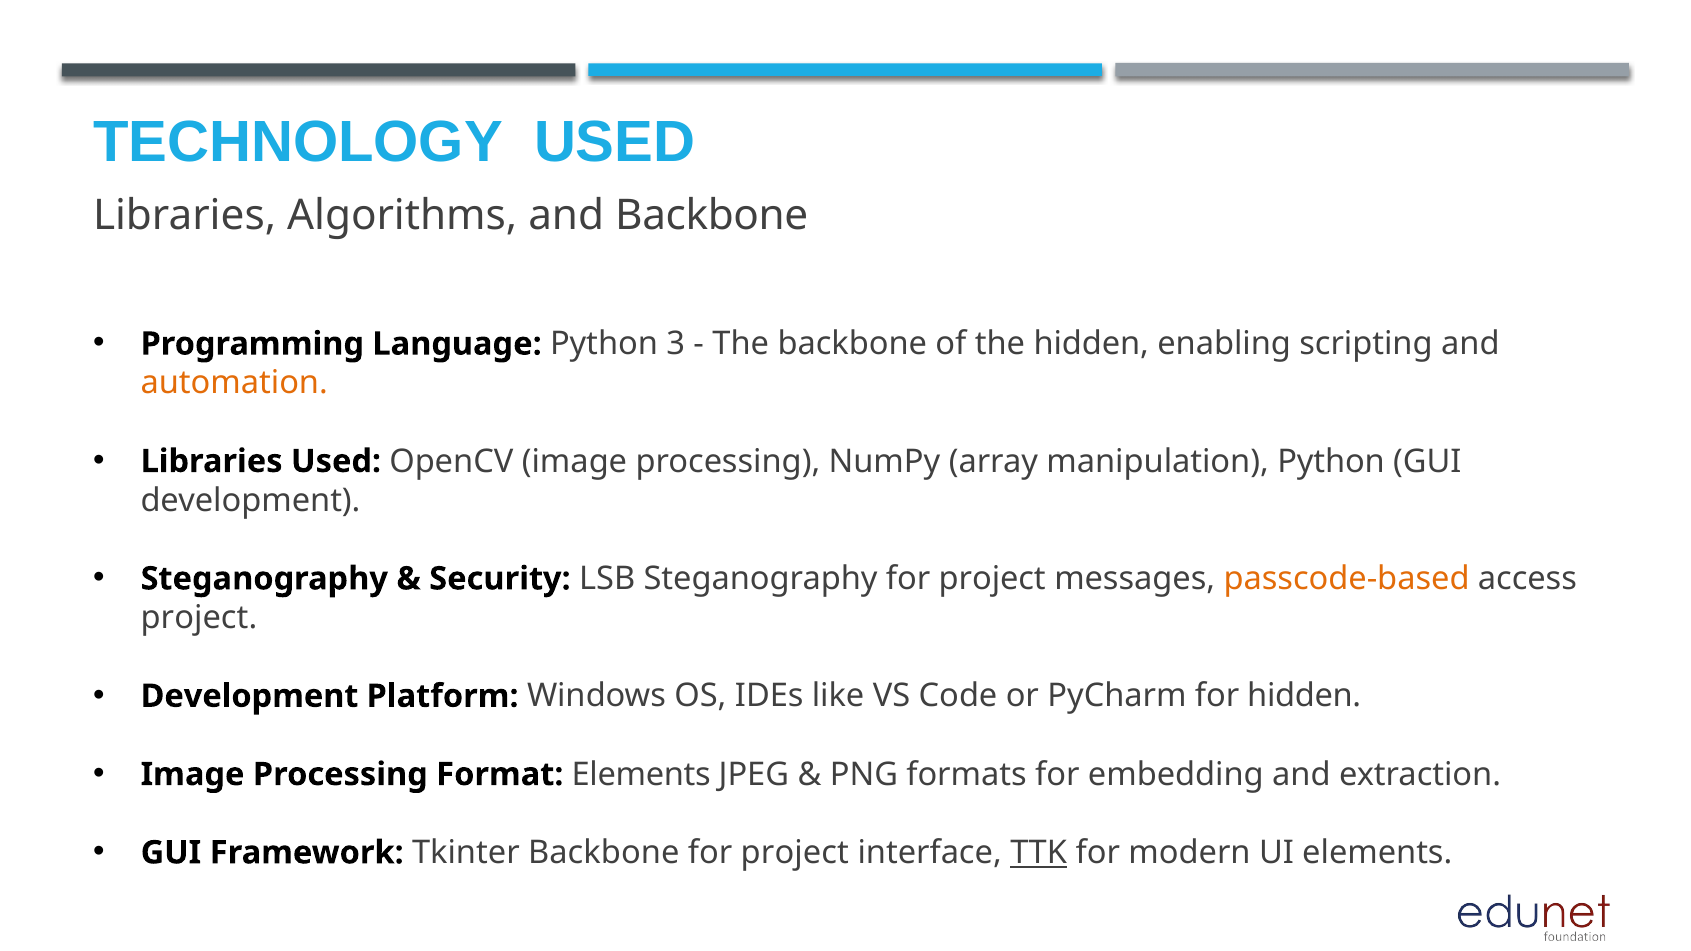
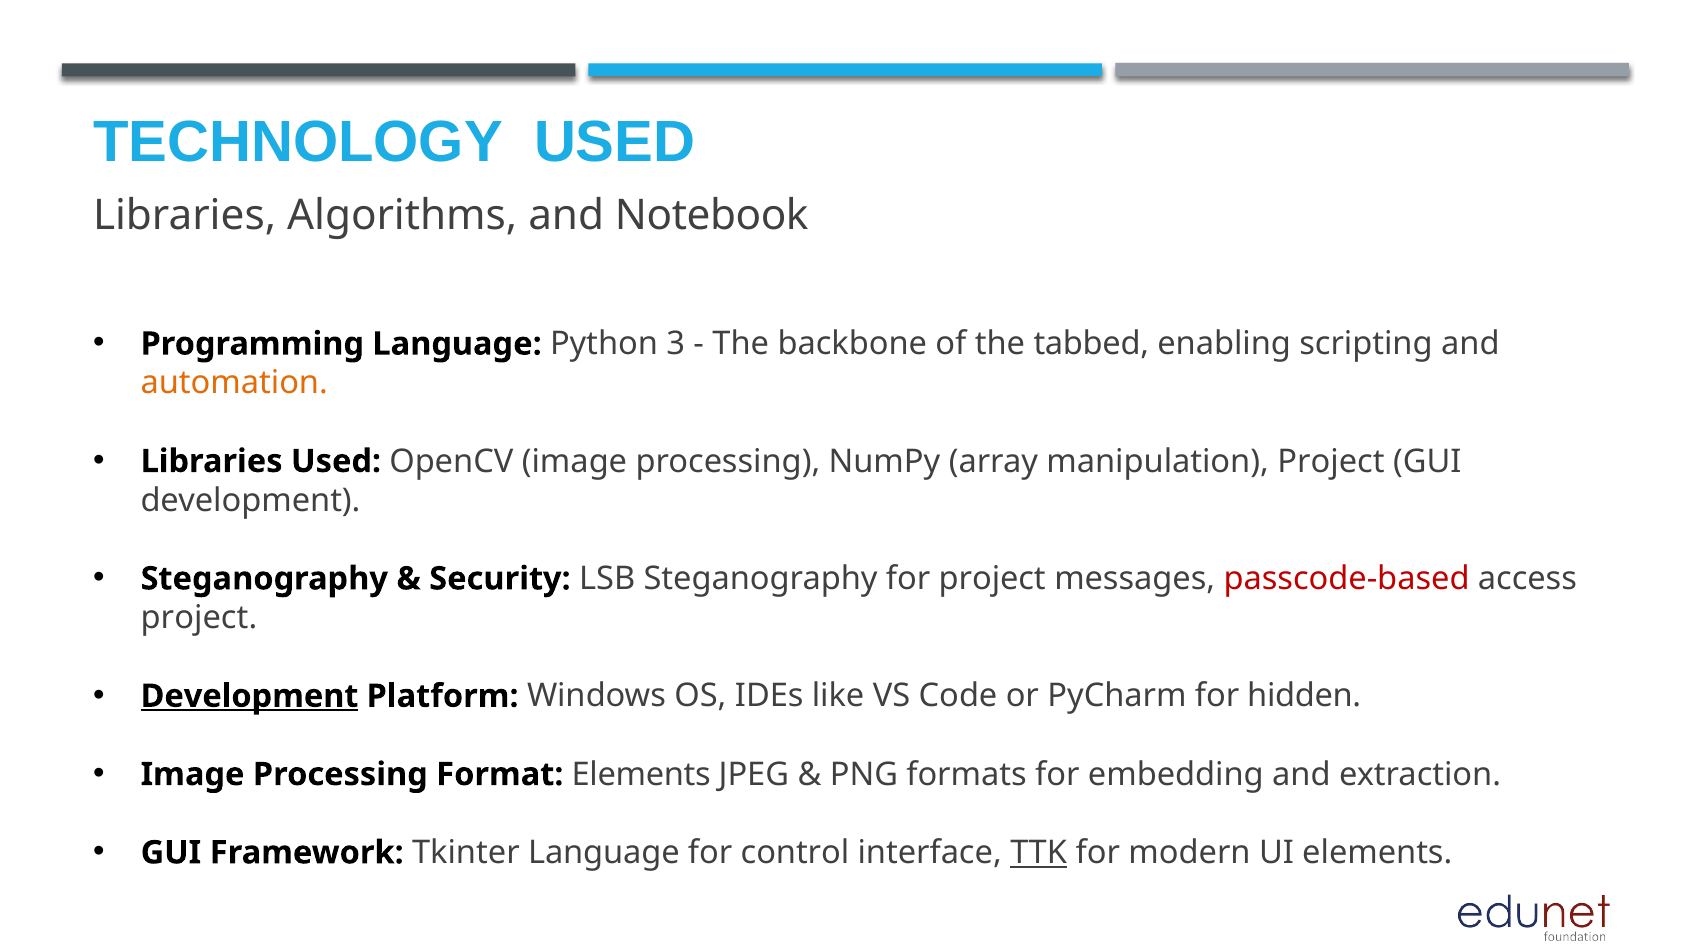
and Backbone: Backbone -> Notebook (712, 215)
the hidden: hidden -> tabbed (1091, 344)
manipulation Python: Python -> Project (1331, 461)
passcode-based colour: orange -> red (1347, 579)
Development underline: none -> present (250, 696)
Tkinter Backbone: Backbone -> Language (604, 853)
project: project -> control (795, 853)
